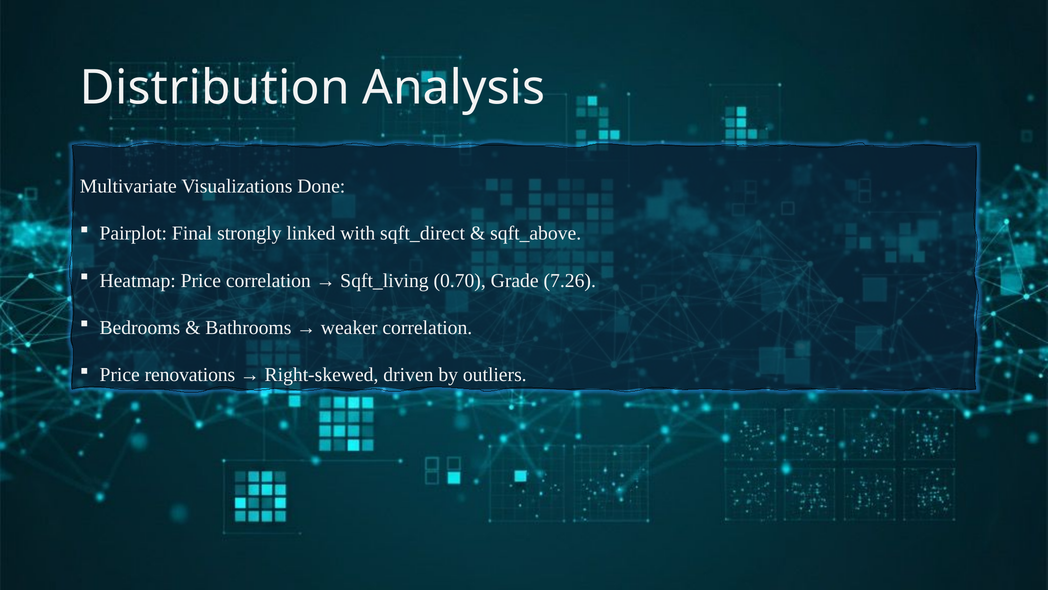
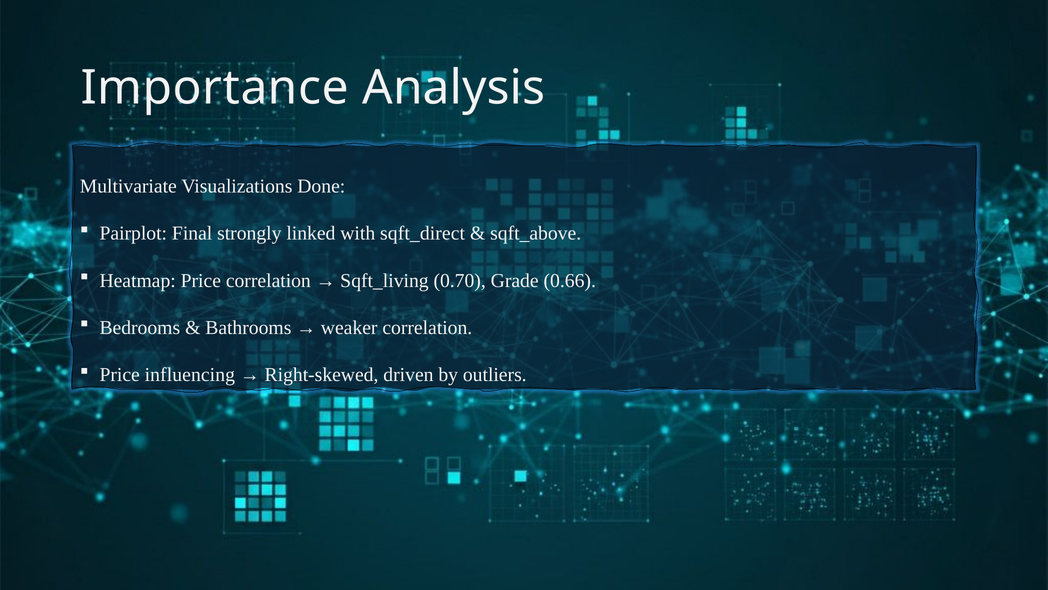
Distribution: Distribution -> Importance (215, 88)
7.26: 7.26 -> 0.66 (570, 280)
renovations: renovations -> influencing (190, 375)
